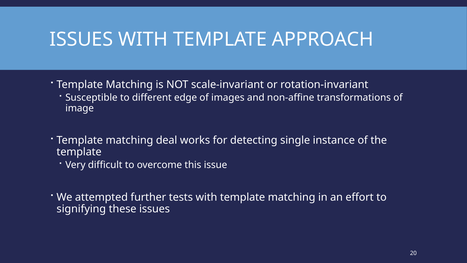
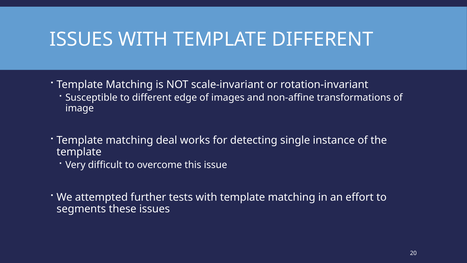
TEMPLATE APPROACH: APPROACH -> DIFFERENT (323, 39)
signifying: signifying -> segments (81, 209)
